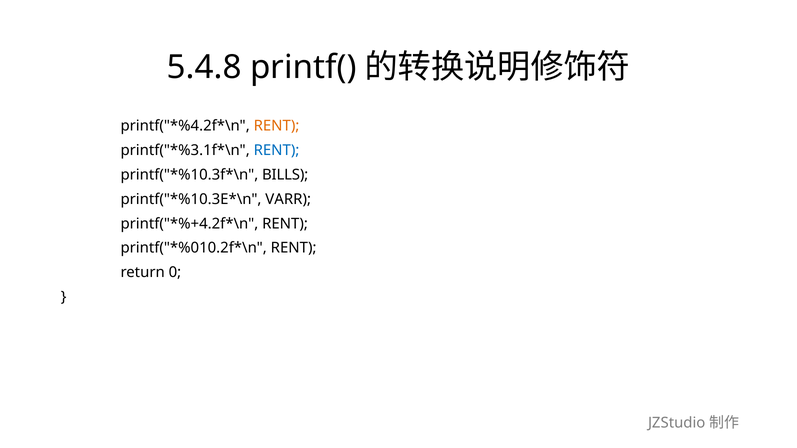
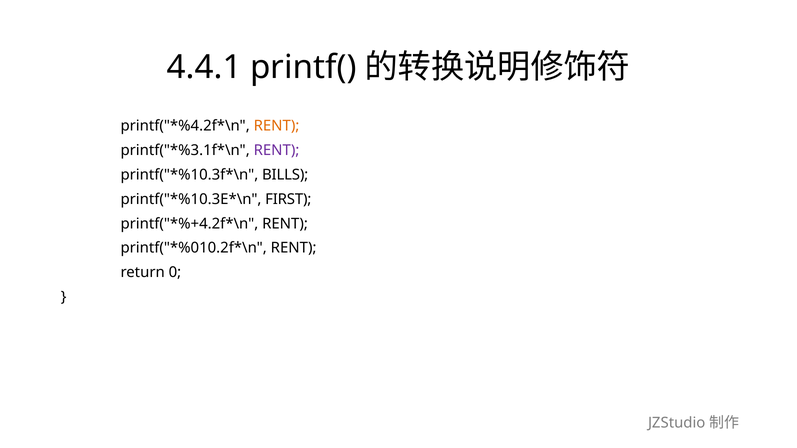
5.4.8: 5.4.8 -> 4.4.1 (204, 68)
RENT colour: blue -> purple (277, 150)
VARR: VARR -> FIRST (288, 199)
